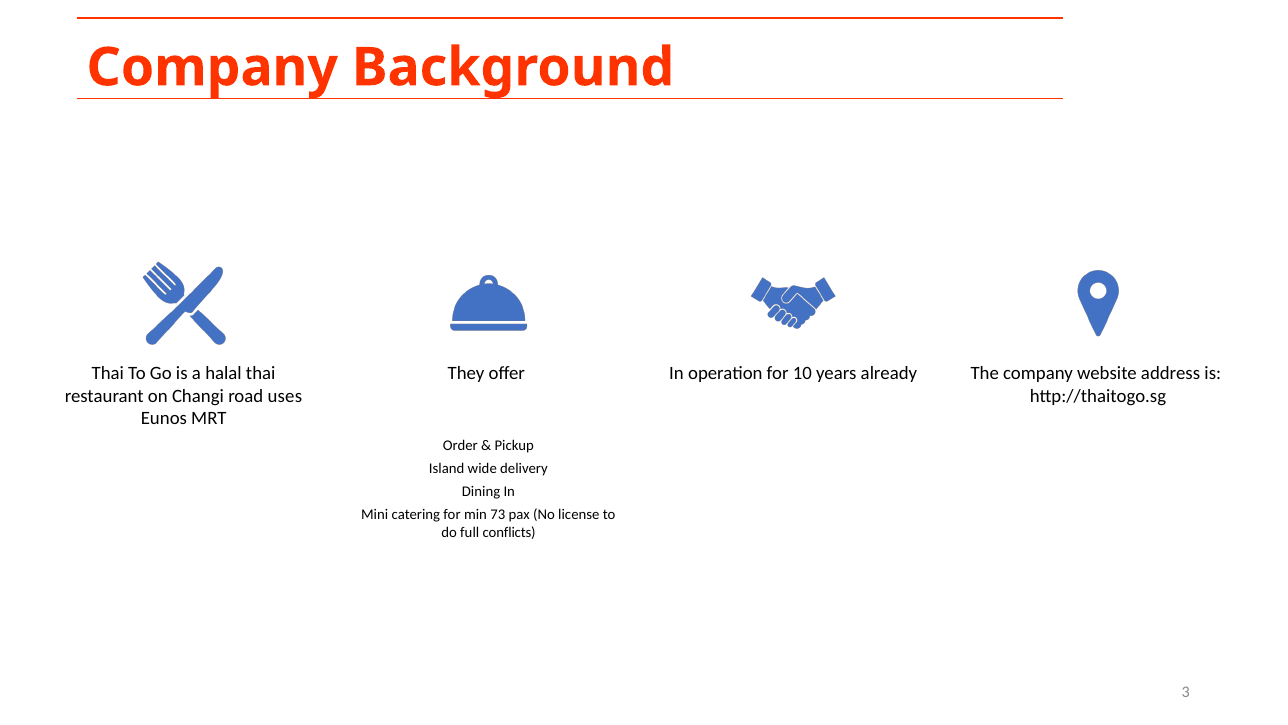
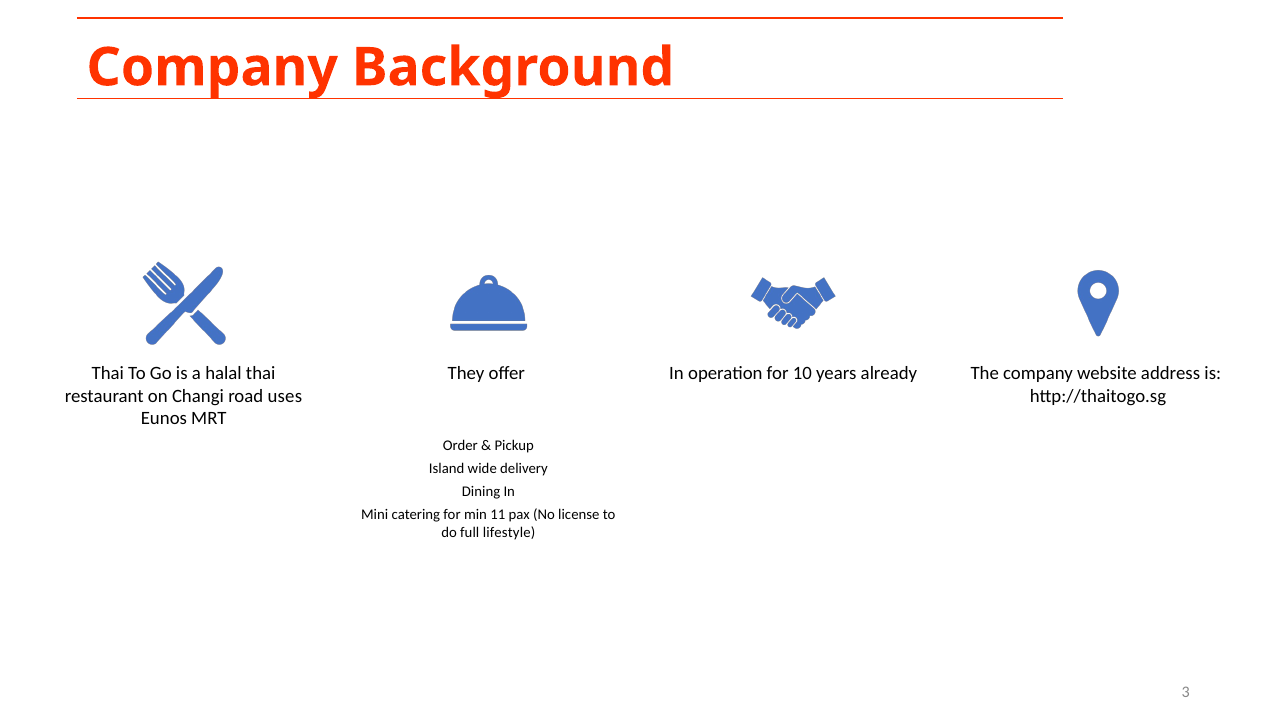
73: 73 -> 11 (498, 514)
conflicts: conflicts -> lifestyle (509, 532)
